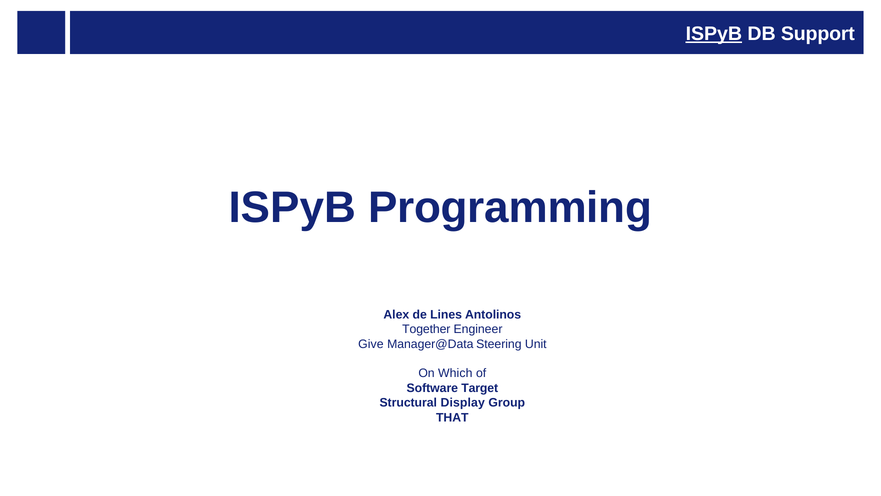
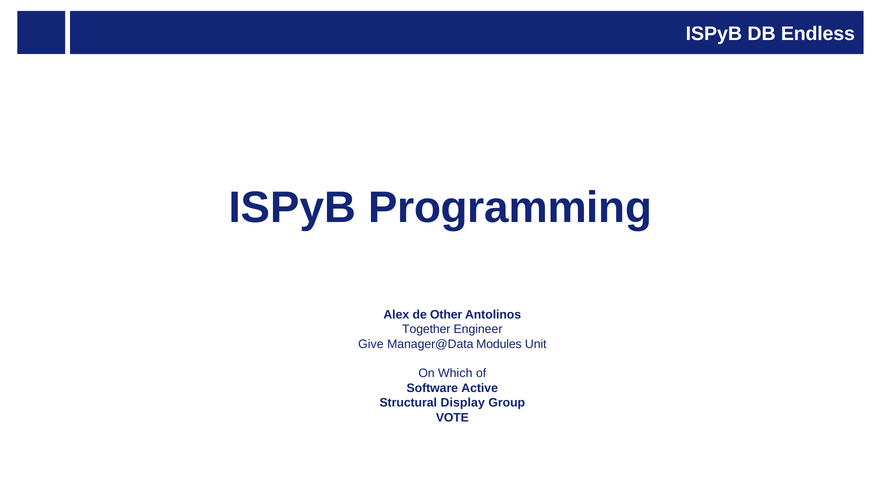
ISPyB underline: present -> none (714, 34)
Support: Support -> Endless (818, 34)
Lines: Lines -> Other (446, 314)
Steering: Steering -> Modules (499, 344)
Target: Target -> Active (480, 388)
THAT: THAT -> VOTE (452, 417)
